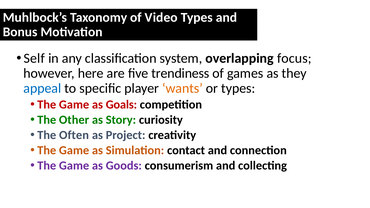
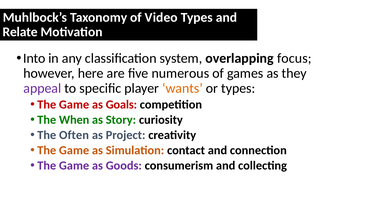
Bonus: Bonus -> Relate (20, 32)
Self: Self -> Into (34, 58)
trendiness: trendiness -> numerous (180, 73)
appeal colour: blue -> purple (42, 88)
Other: Other -> When (74, 120)
